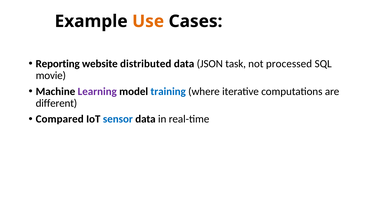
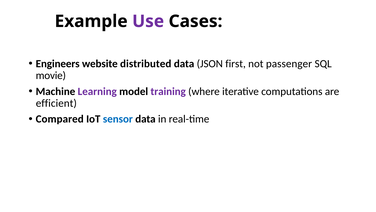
Use colour: orange -> purple (148, 21)
Reporting: Reporting -> Engineers (58, 64)
task: task -> first (236, 64)
processed: processed -> passenger (289, 64)
training colour: blue -> purple (168, 91)
different: different -> efficient (56, 103)
